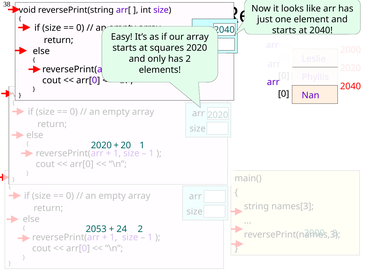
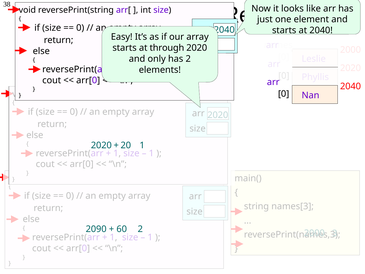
at squares: squares -> through (167, 48)
2053: 2053 -> 2090 (96, 229)
24: 24 -> 60 (122, 229)
